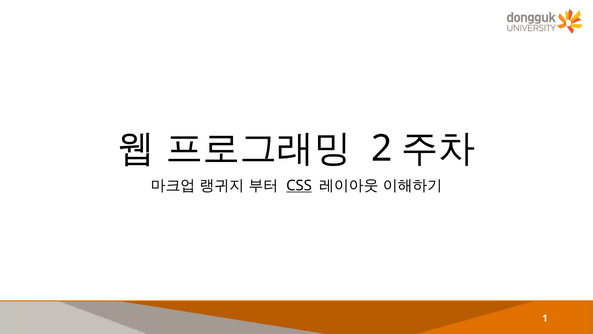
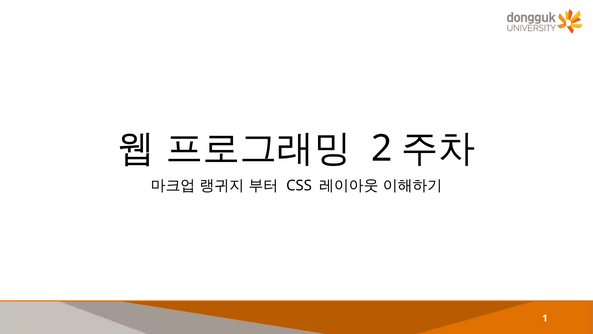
CSS underline: present -> none (299, 185)
